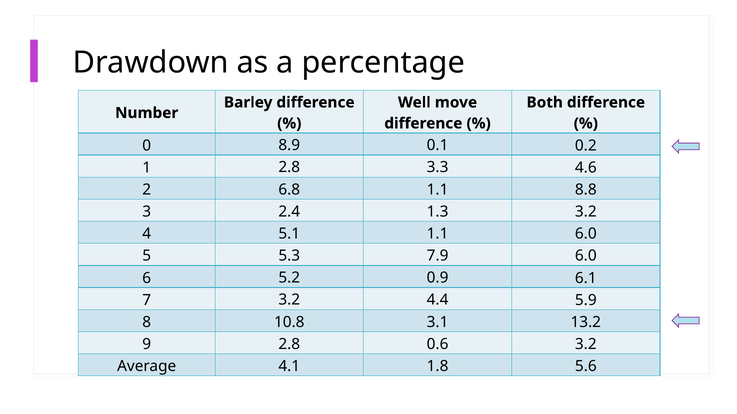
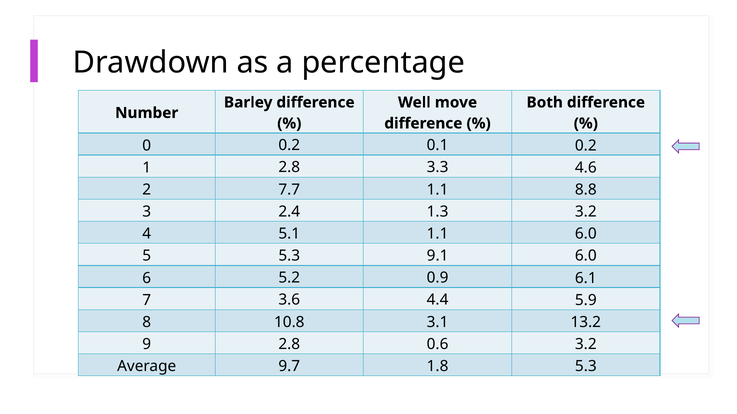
8.9: 8.9 -> 0.2 (289, 145)
6.8: 6.8 -> 7.7 (289, 190)
7.9: 7.9 -> 9.1 (438, 256)
3.2: 3.2 -> 3.6 (289, 300)
4.1: 4.1 -> 9.7 (289, 367)
1.8 5.6: 5.6 -> 5.3 (586, 367)
